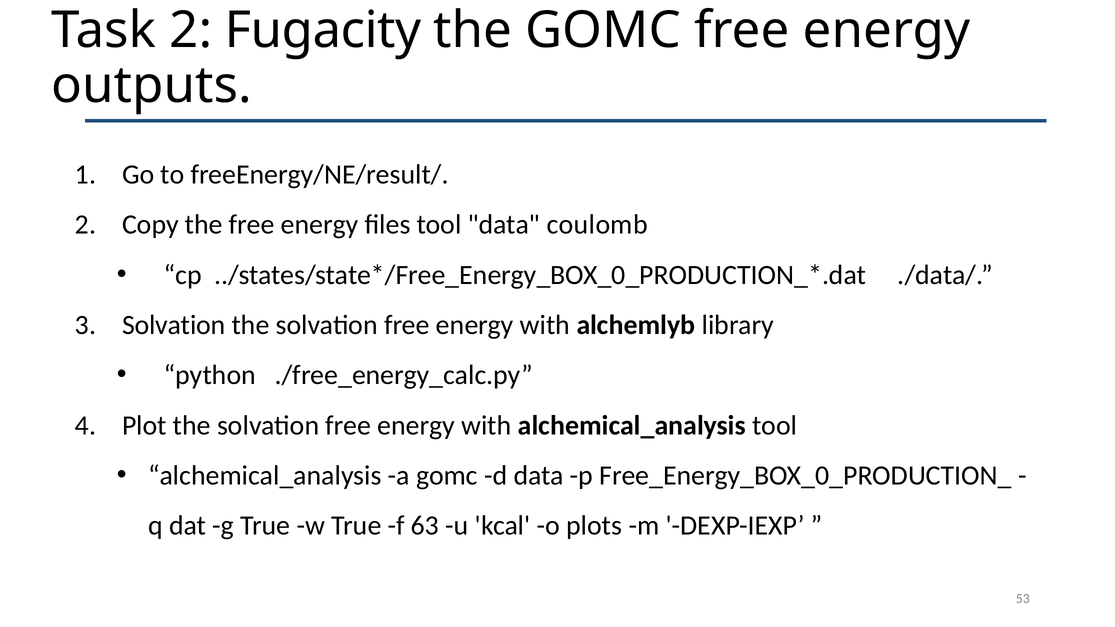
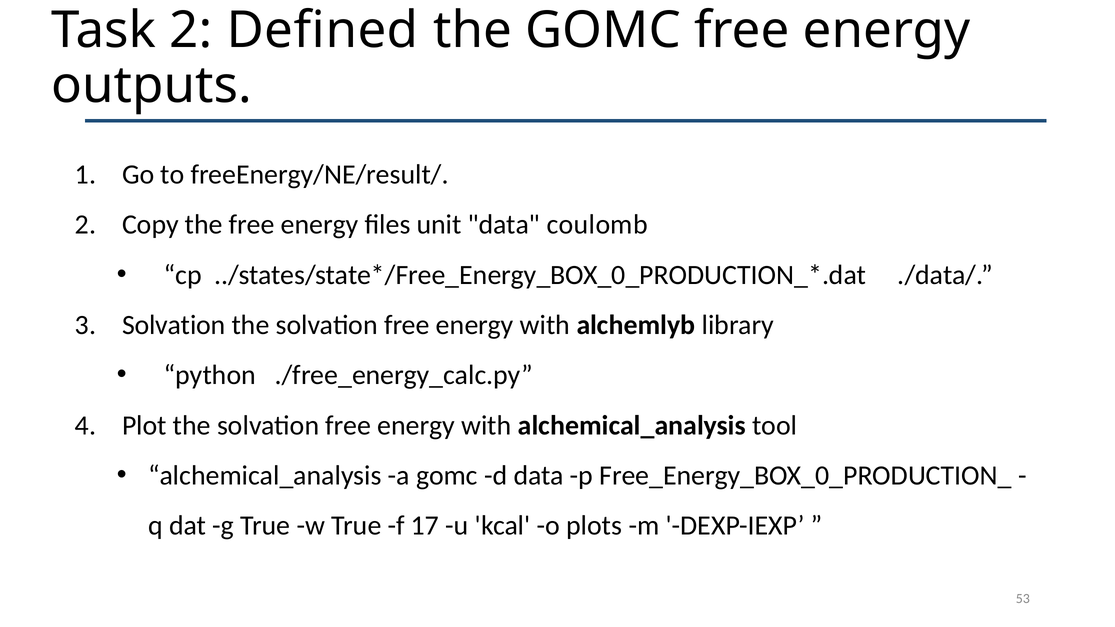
Fugacity: Fugacity -> Defined (323, 30)
files tool: tool -> unit (439, 225)
63: 63 -> 17 (425, 526)
